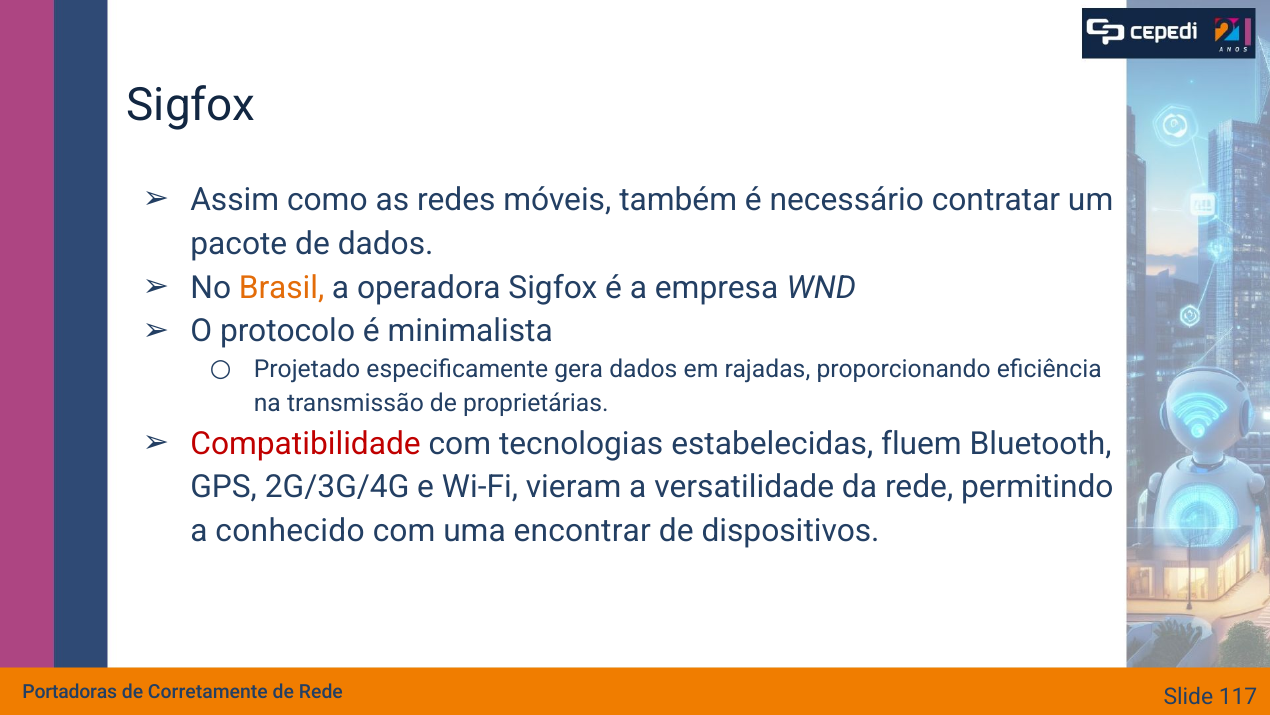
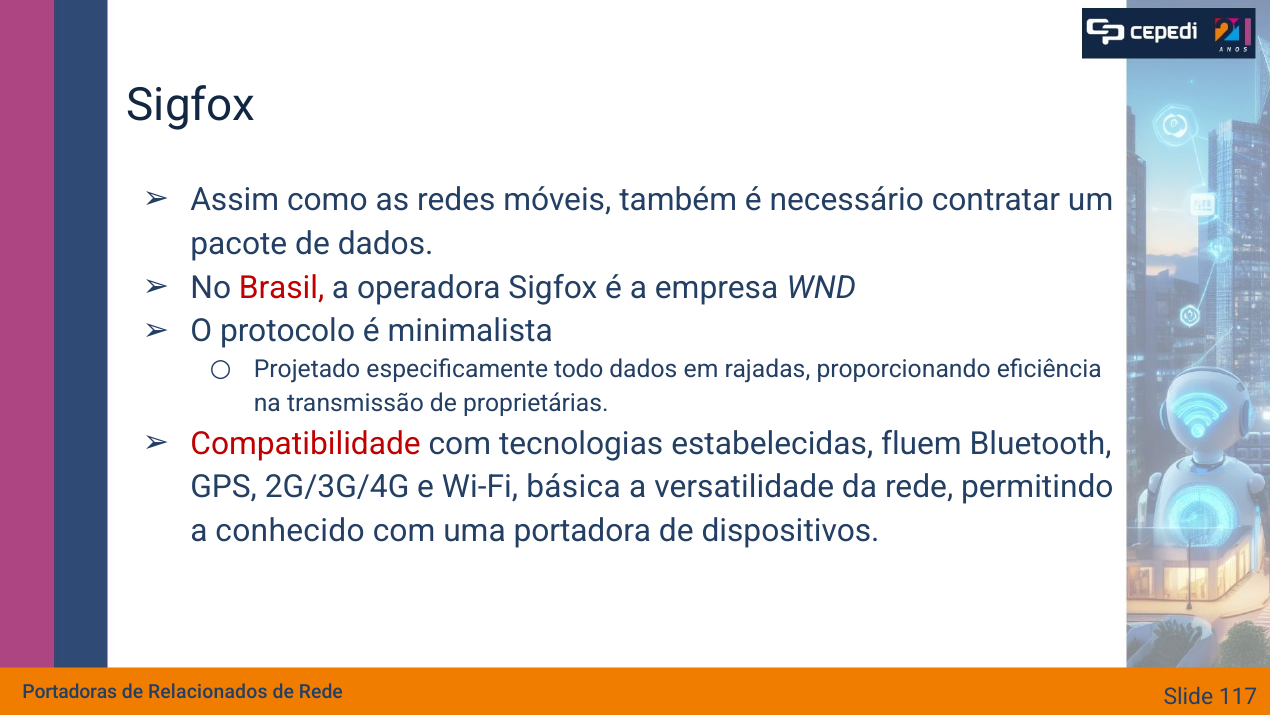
Brasil colour: orange -> red (282, 287)
gera: gera -> todo (579, 369)
vieram: vieram -> básica (574, 487)
encontrar: encontrar -> portadora (582, 531)
Corretamente: Corretamente -> Relacionados (208, 692)
